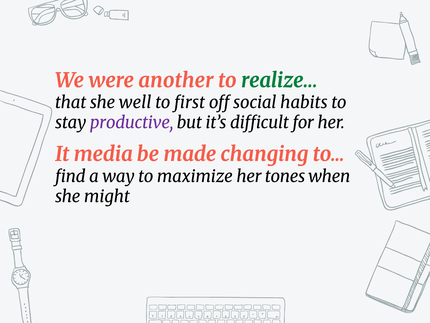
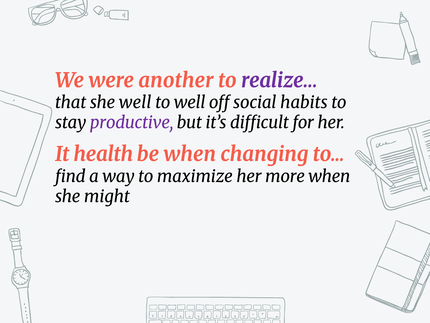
realize colour: green -> purple (279, 80)
to first: first -> well (190, 102)
media: media -> health (103, 154)
be made: made -> when (190, 154)
tones: tones -> more (285, 176)
